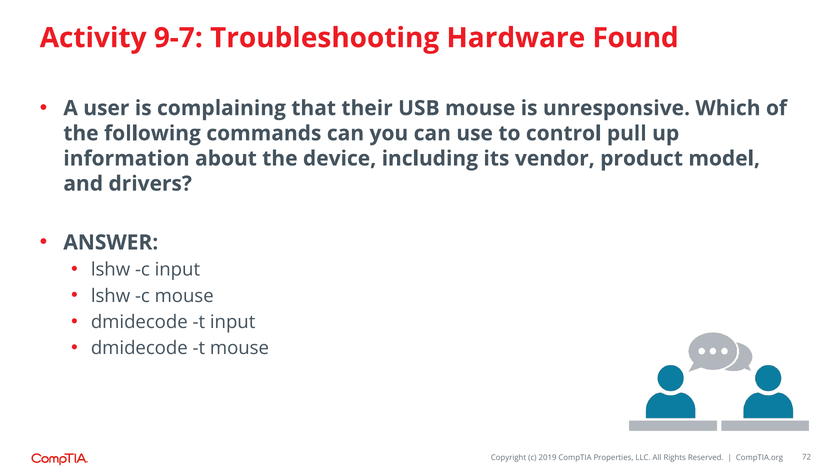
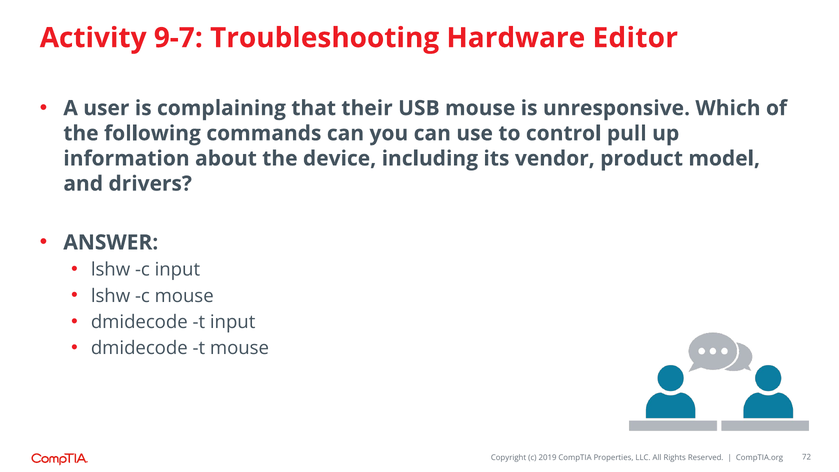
Found: Found -> Editor (635, 38)
